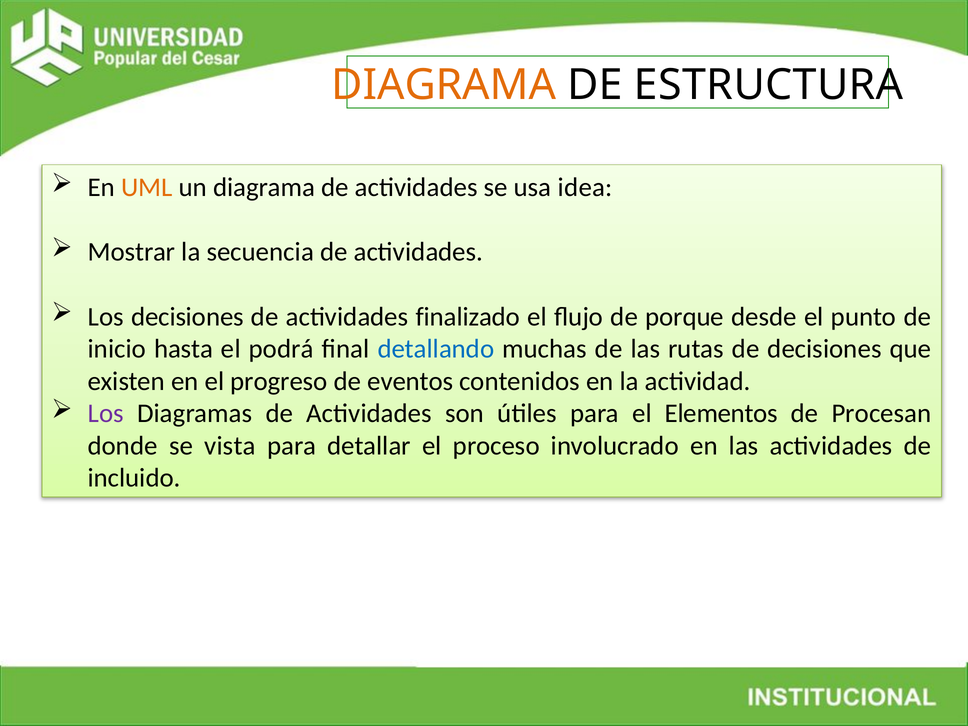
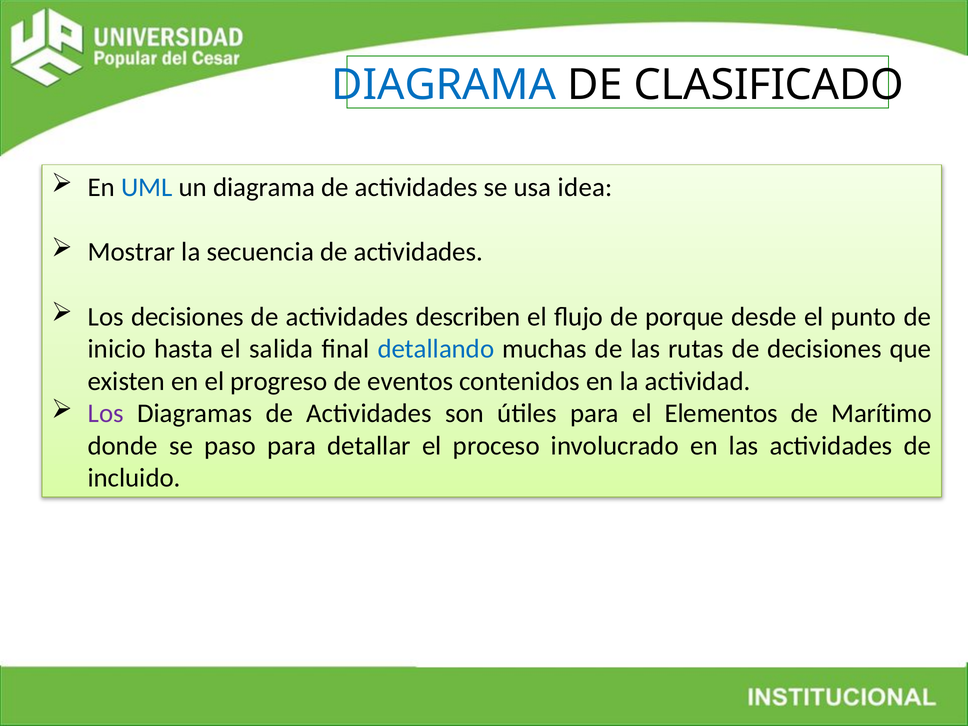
DIAGRAMA colour: orange -> blue (444, 85)
ESTRUCTURA: ESTRUCTURA -> CLASIFICADO (769, 85)
UML colour: orange -> blue (147, 188)
finalizado: finalizado -> describen (468, 317)
podrá: podrá -> salida (281, 349)
Procesan: Procesan -> Marítimo (882, 413)
vista: vista -> paso (230, 446)
